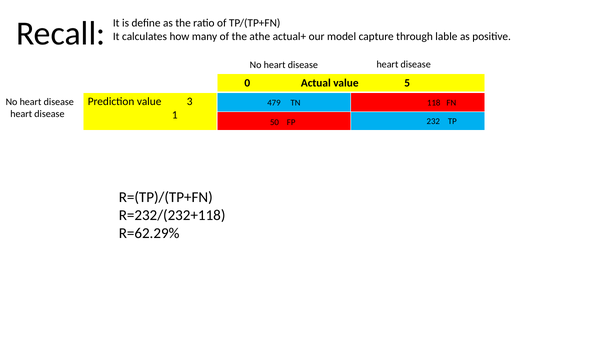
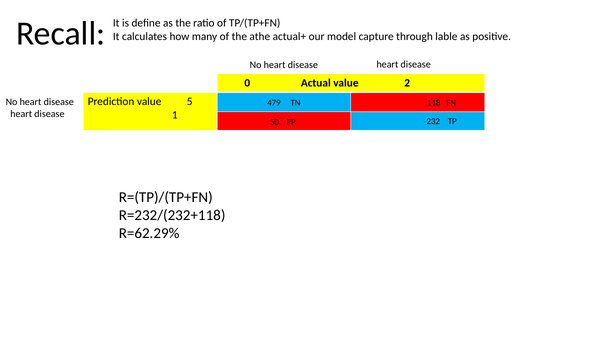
5: 5 -> 2 (407, 83)
3: 3 -> 5 (190, 102)
